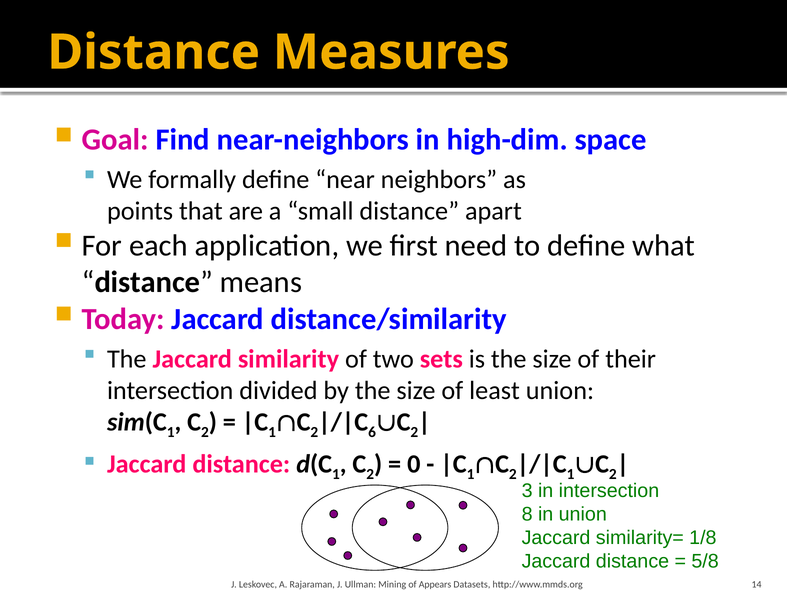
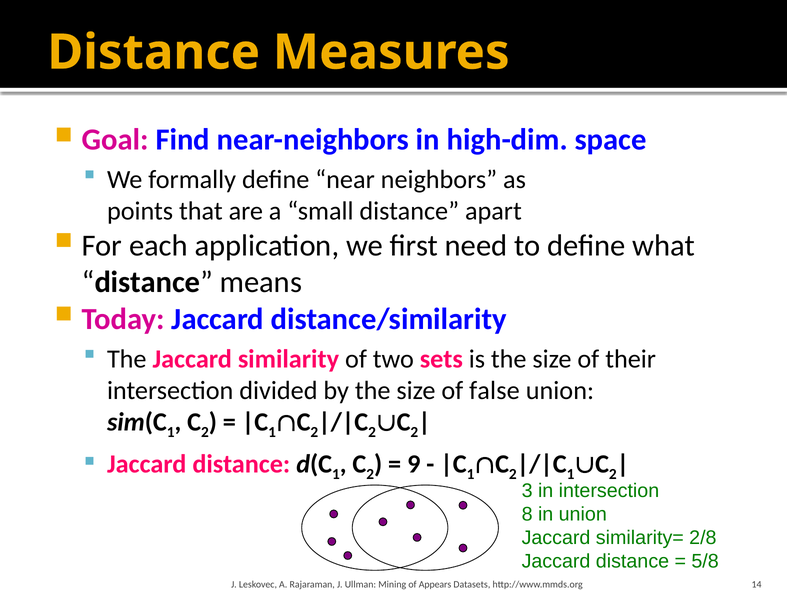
least: least -> false (494, 391)
6: 6 -> 2 (372, 432)
0: 0 -> 9 (414, 464)
1/8: 1/8 -> 2/8 (703, 538)
